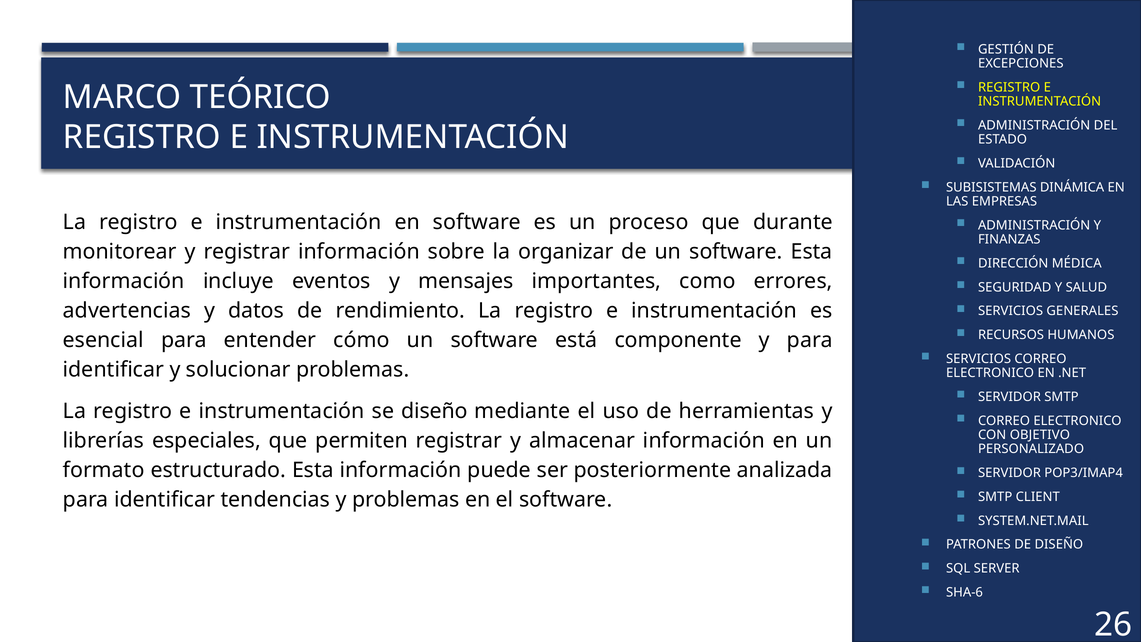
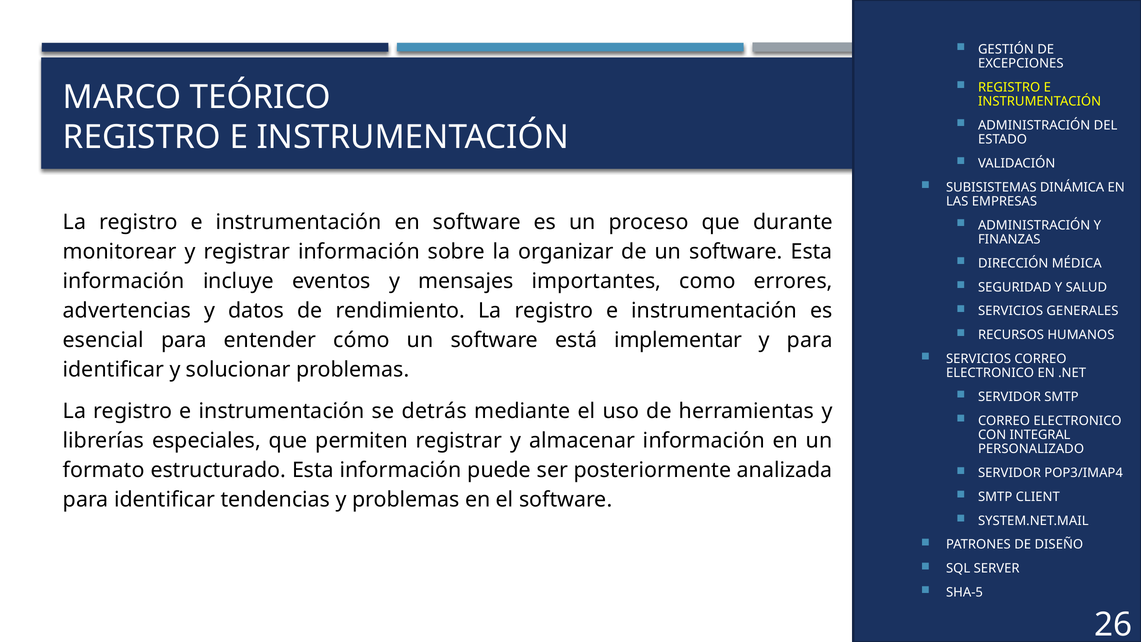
componente: componente -> implementar (678, 340)
se diseño: diseño -> detrás (434, 411)
OBJETIVO: OBJETIVO -> INTEGRAL (1040, 435)
SHA-6: SHA-6 -> SHA-5 (964, 592)
